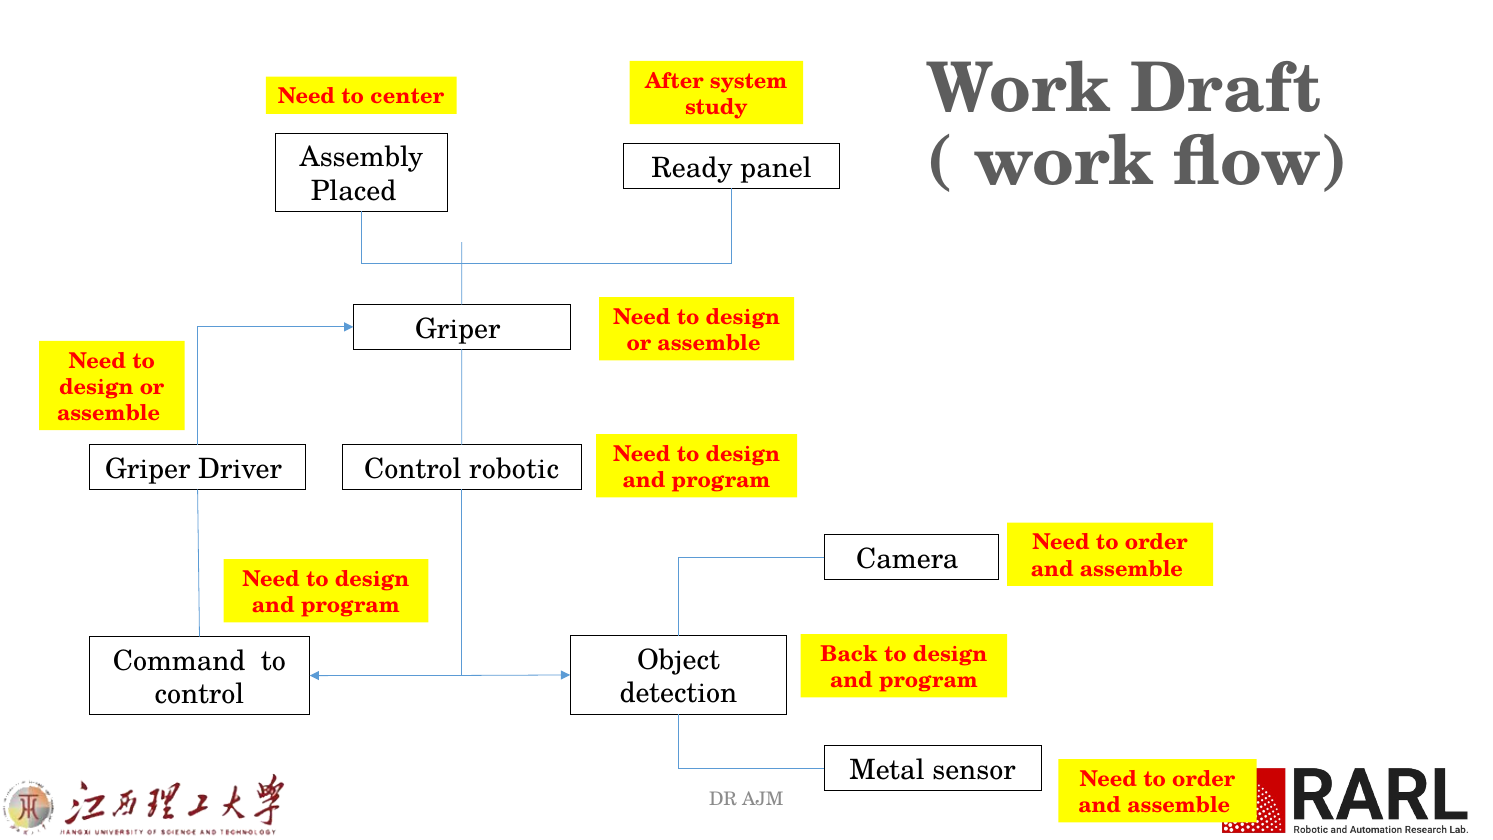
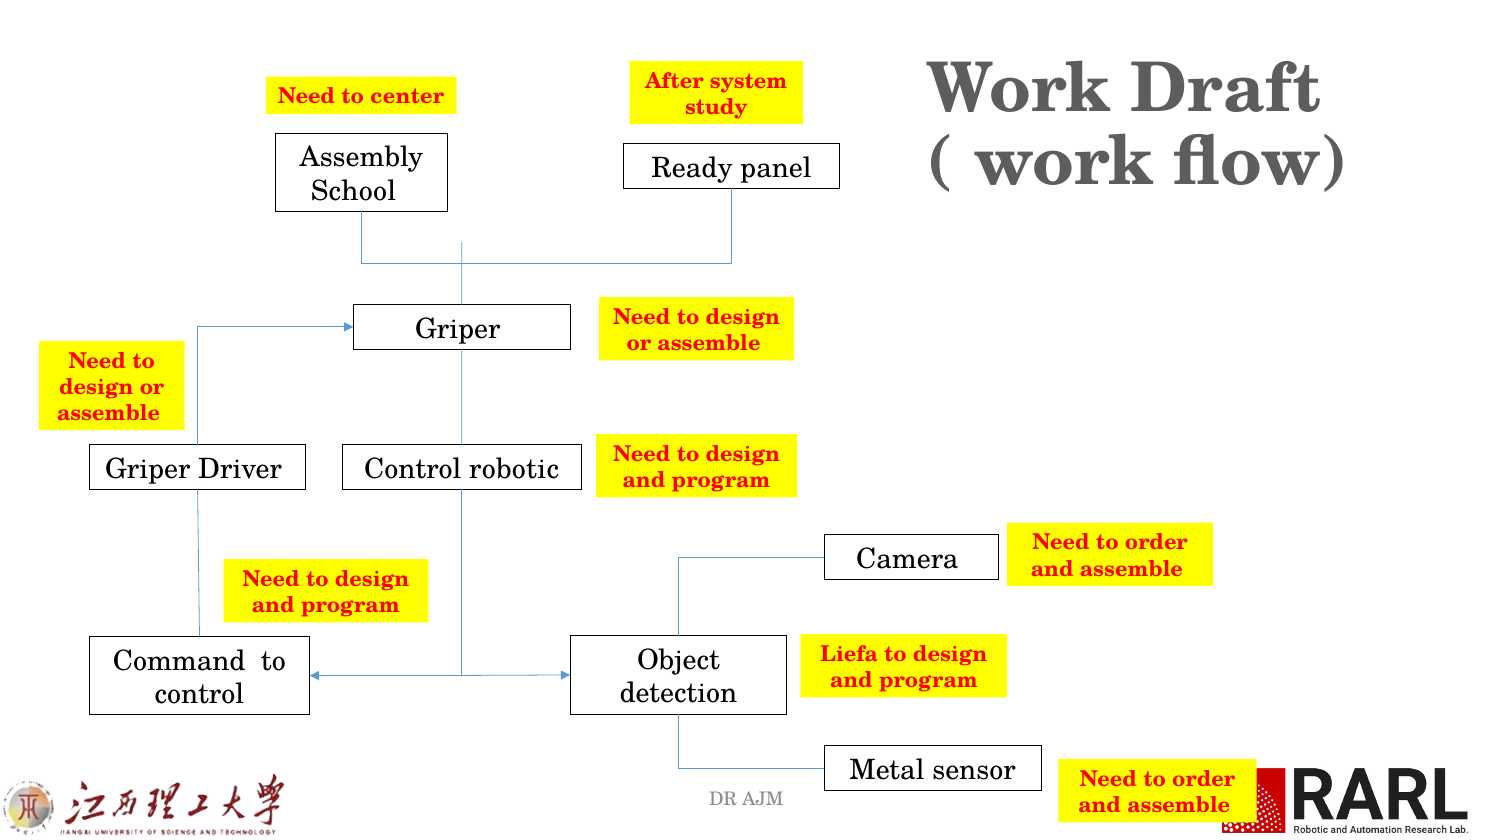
Placed: Placed -> School (353, 191)
Back: Back -> Liefa (849, 654)
